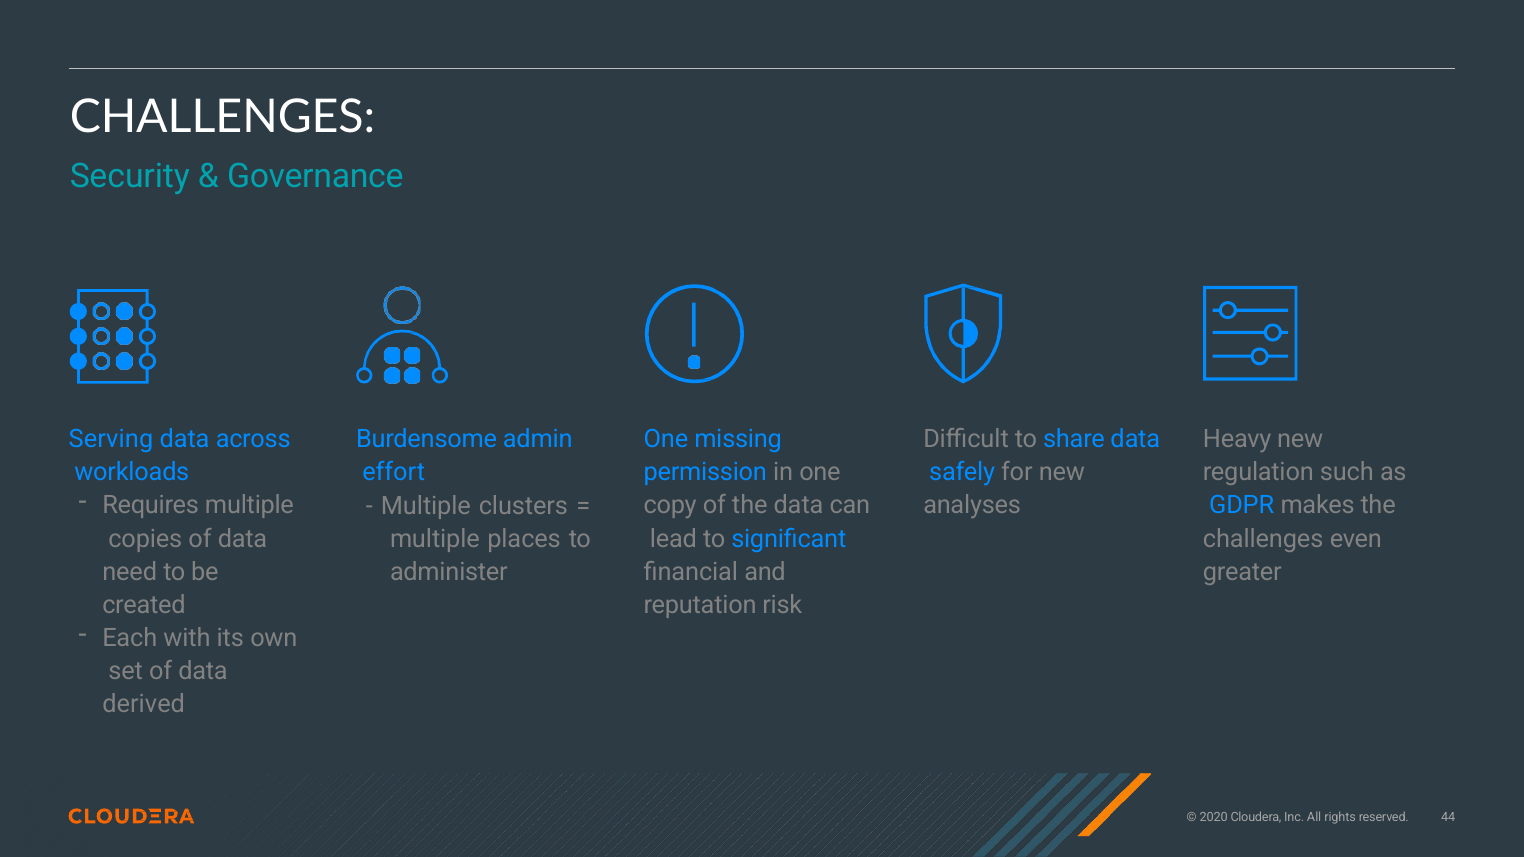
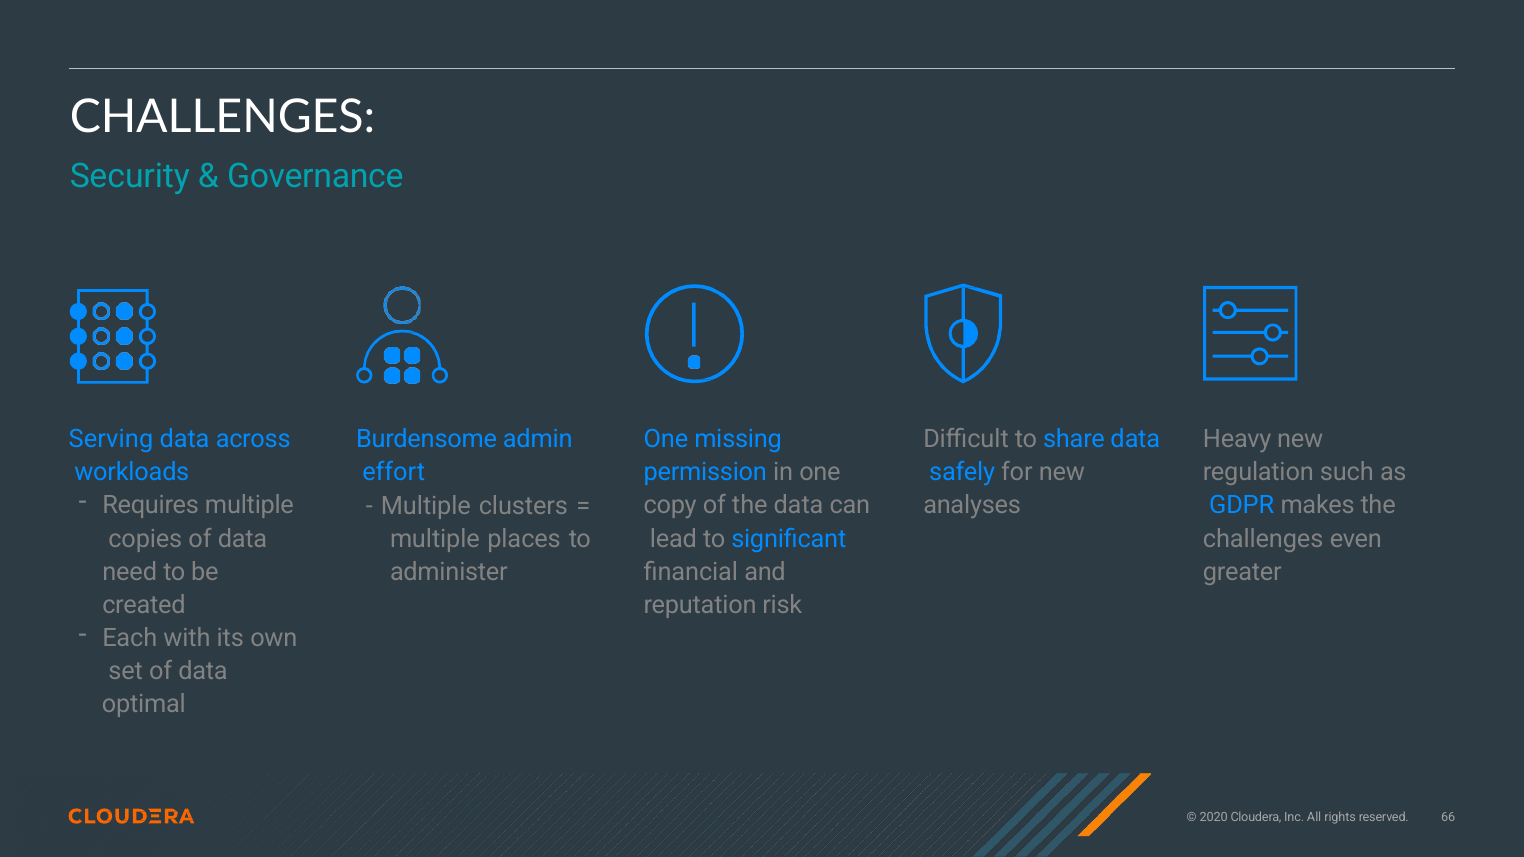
derived: derived -> optimal (144, 705)
44: 44 -> 66 (1448, 818)
